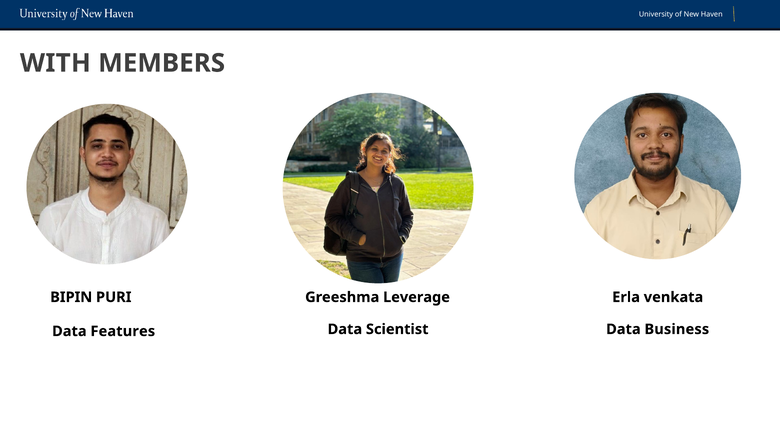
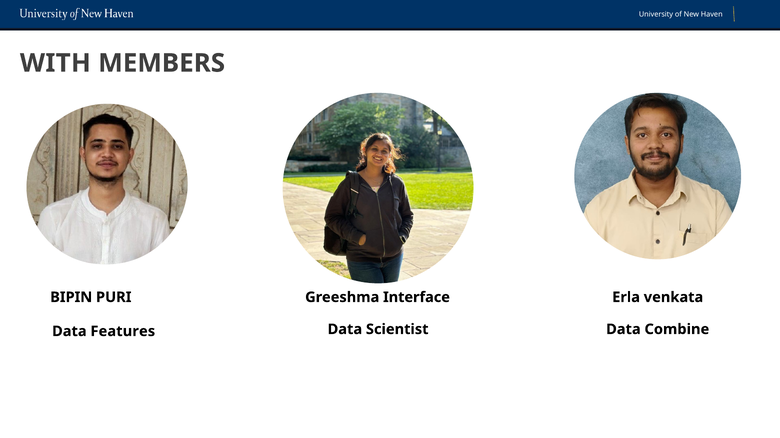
Leverage: Leverage -> Interface (417, 298)
Business: Business -> Combine (677, 330)
